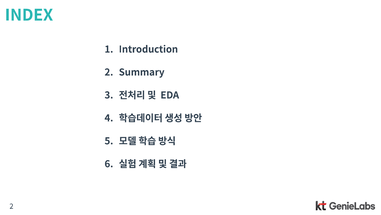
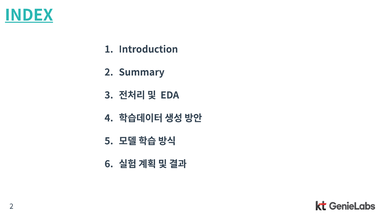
INDEX underline: none -> present (29, 15)
